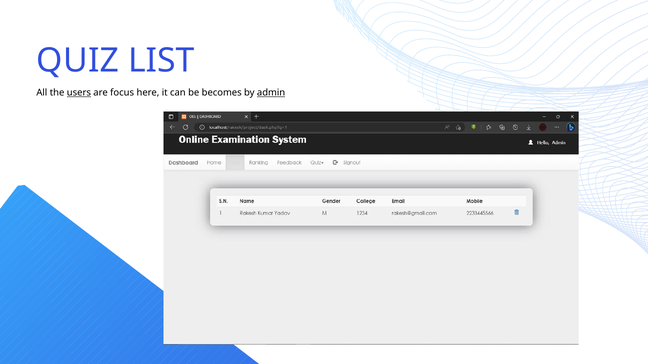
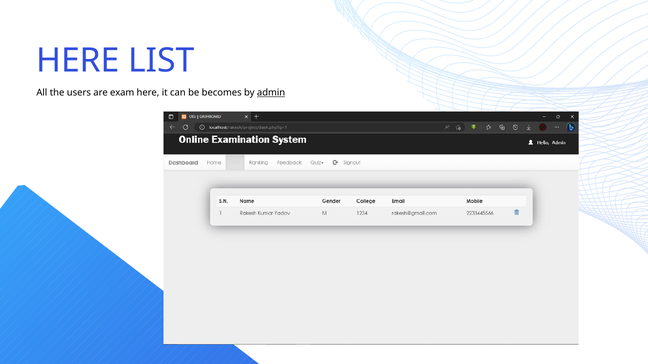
QUIZ: QUIZ -> HERE (78, 61)
users underline: present -> none (79, 93)
focus: focus -> exam (122, 93)
